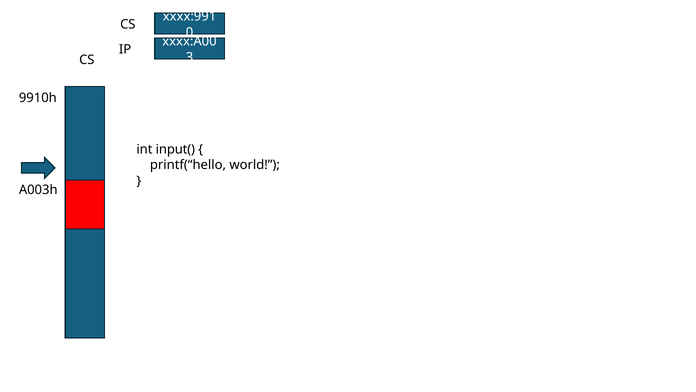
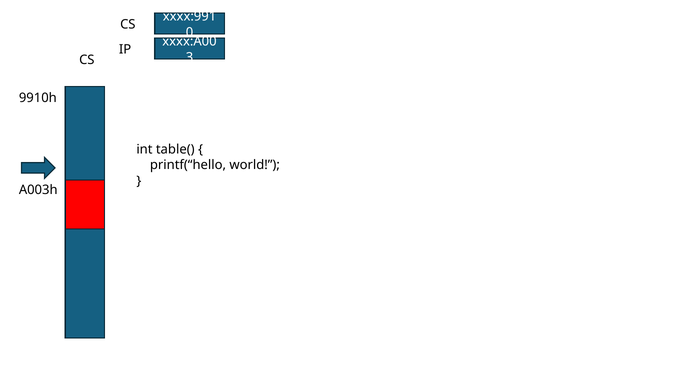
input(: input( -> table( (175, 149)
